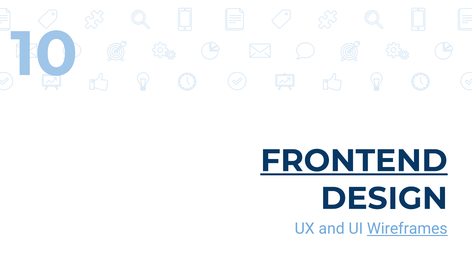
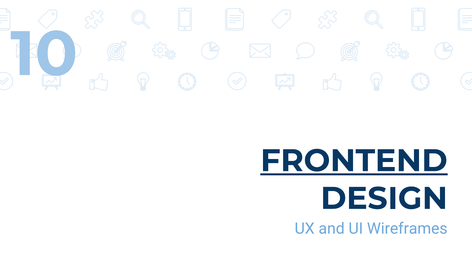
Wireframes underline: present -> none (407, 229)
